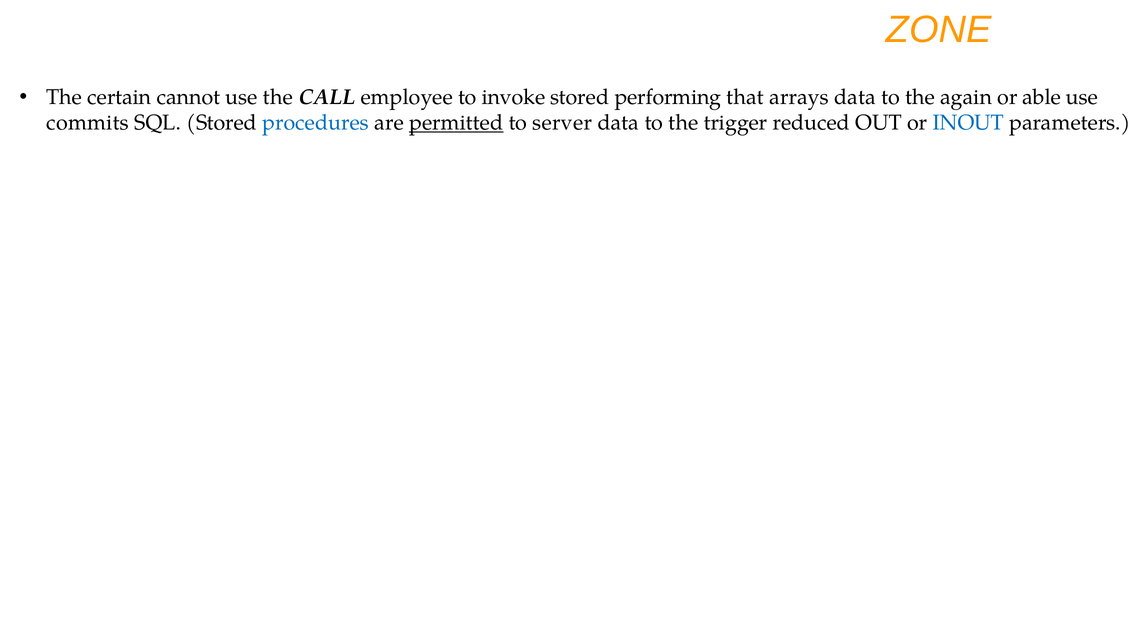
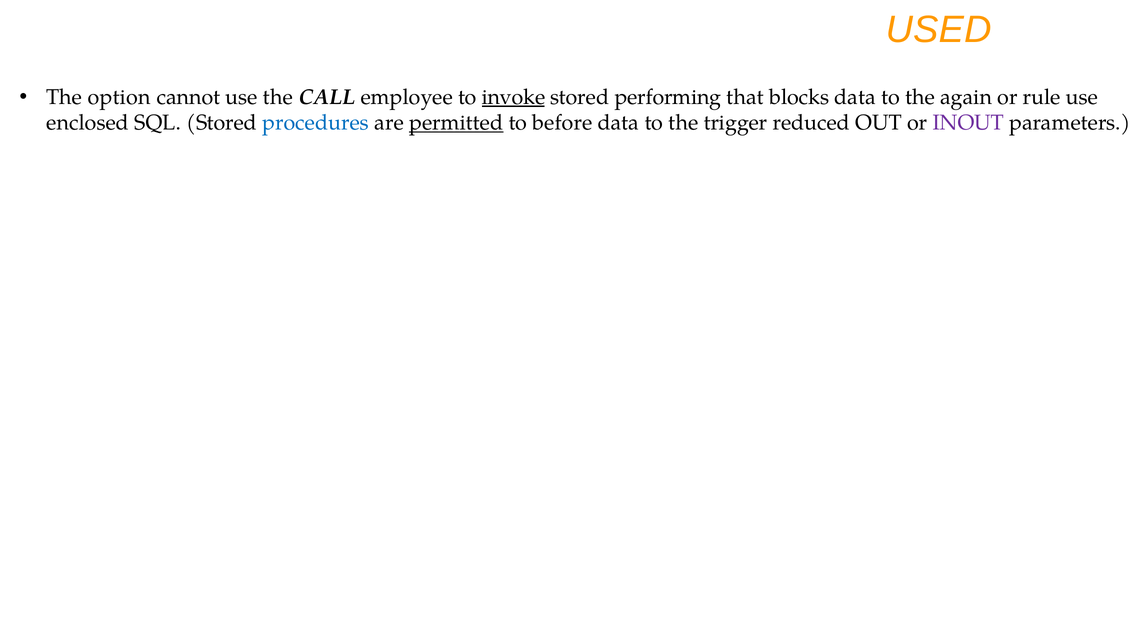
ZONE: ZONE -> USED (939, 30)
certain: certain -> option (119, 97)
invoke underline: none -> present (513, 97)
arrays: arrays -> blocks (799, 97)
able: able -> rule (1042, 97)
commits: commits -> enclosed (88, 123)
server: server -> before (562, 123)
INOUT colour: blue -> purple (968, 123)
